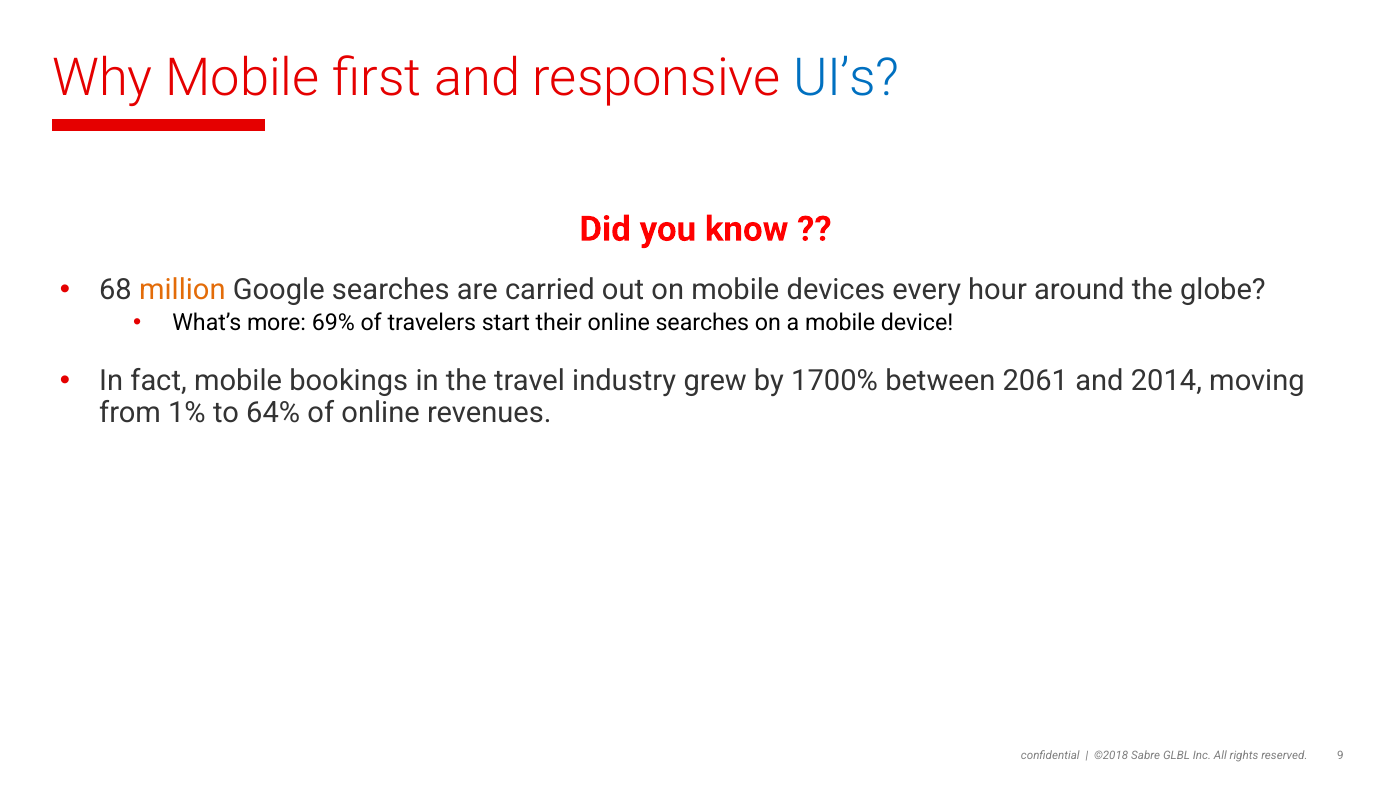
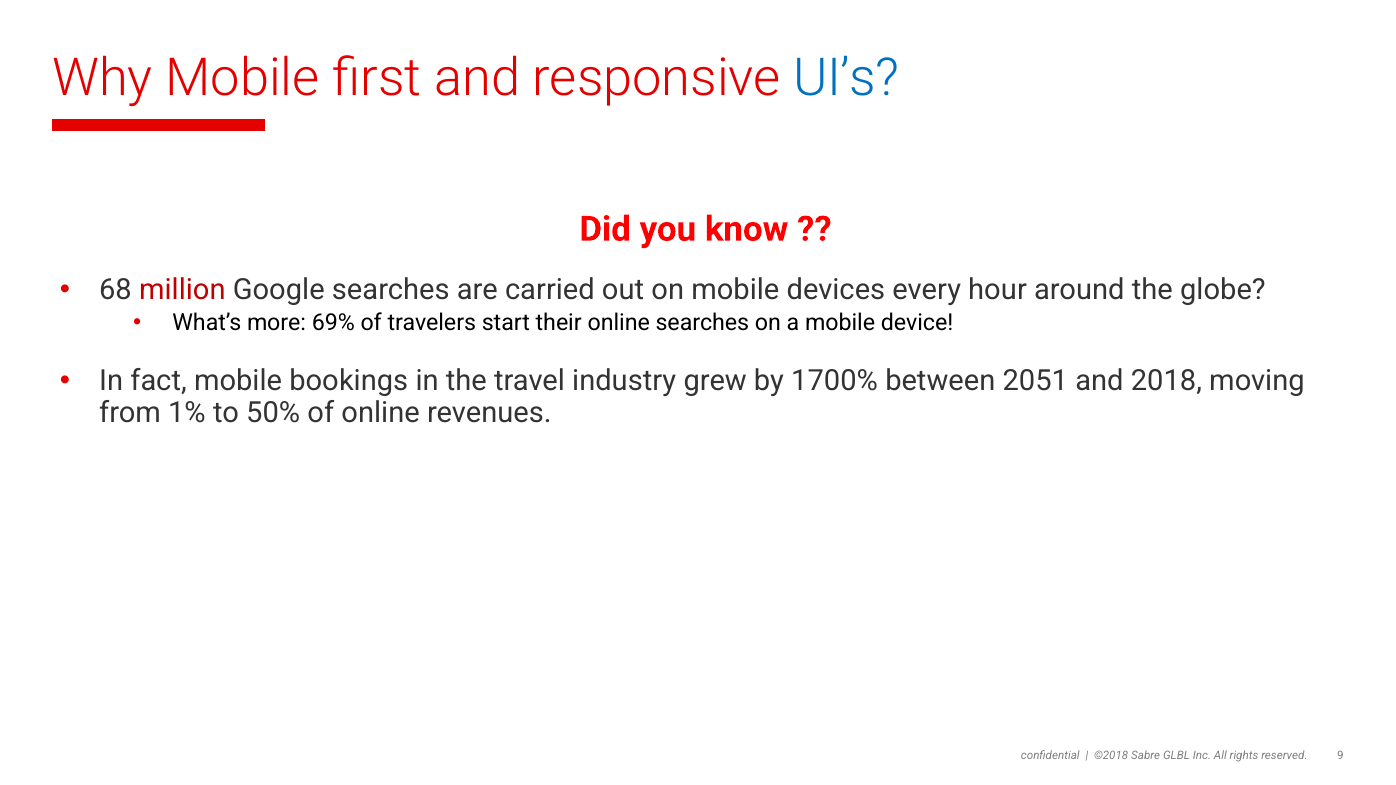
million colour: orange -> red (182, 290)
2061: 2061 -> 2051 (1035, 381)
2014: 2014 -> 2018 (1166, 381)
64%: 64% -> 50% (273, 413)
